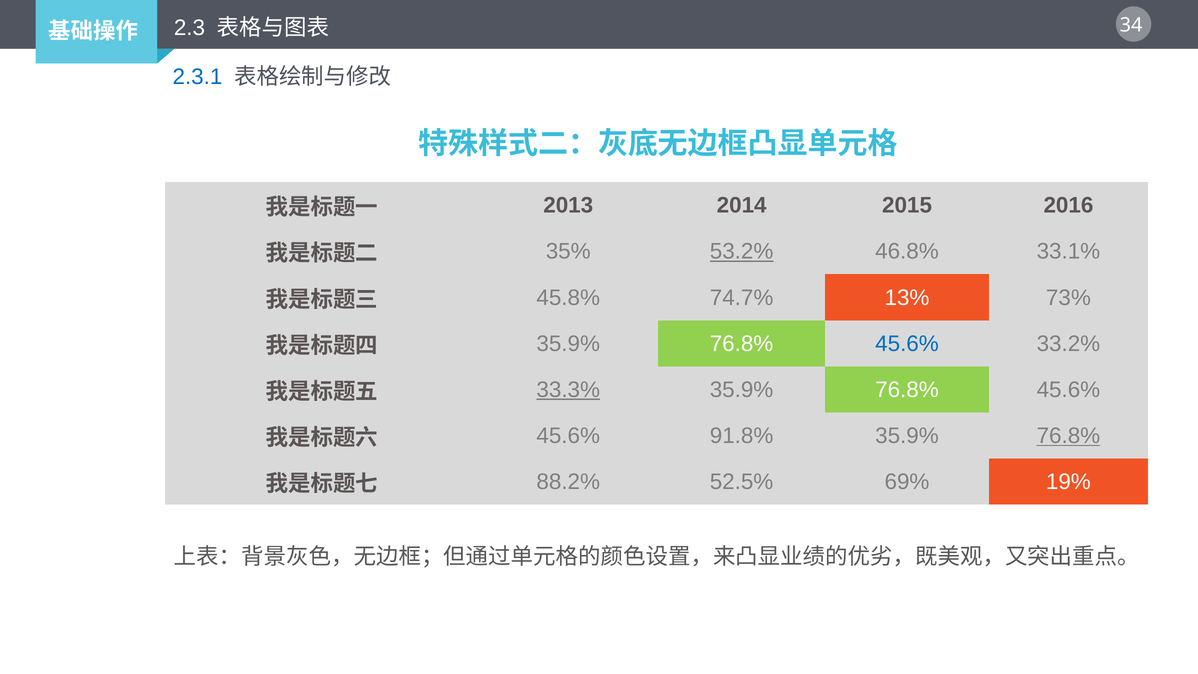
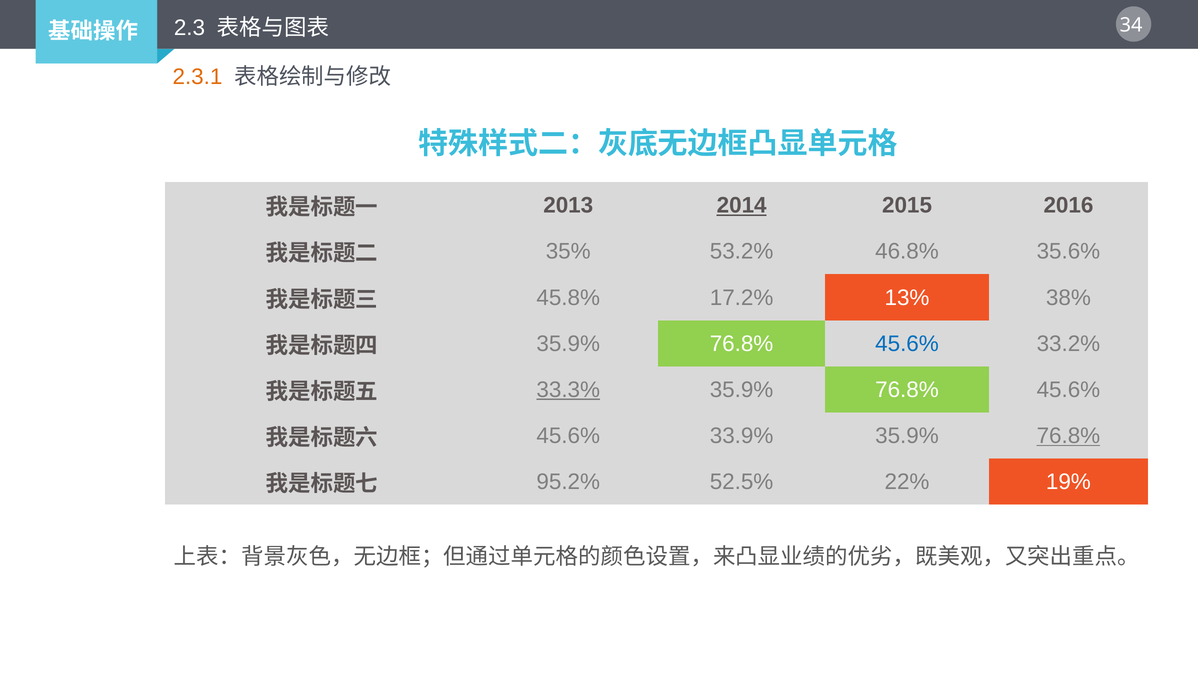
2.3.1 colour: blue -> orange (197, 77)
2014 underline: none -> present (742, 205)
53.2% underline: present -> none (742, 251)
33.1%: 33.1% -> 35.6% (1068, 251)
74.7%: 74.7% -> 17.2% (742, 298)
73%: 73% -> 38% (1068, 298)
91.8%: 91.8% -> 33.9% (742, 436)
88.2%: 88.2% -> 95.2% (568, 482)
69%: 69% -> 22% (907, 482)
